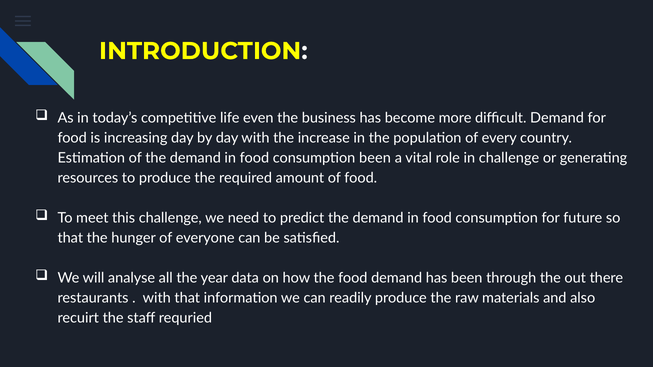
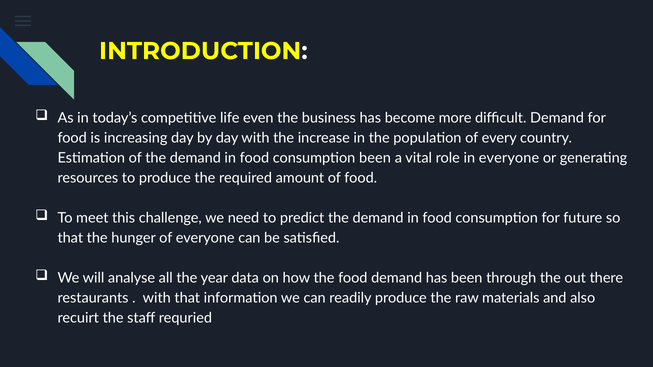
in challenge: challenge -> everyone (509, 158)
